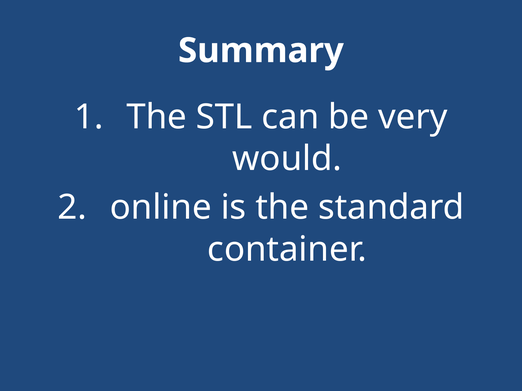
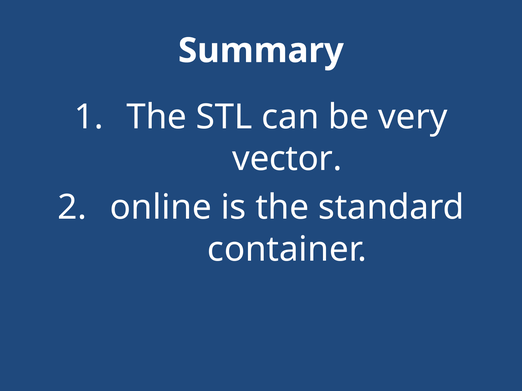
would: would -> vector (287, 159)
